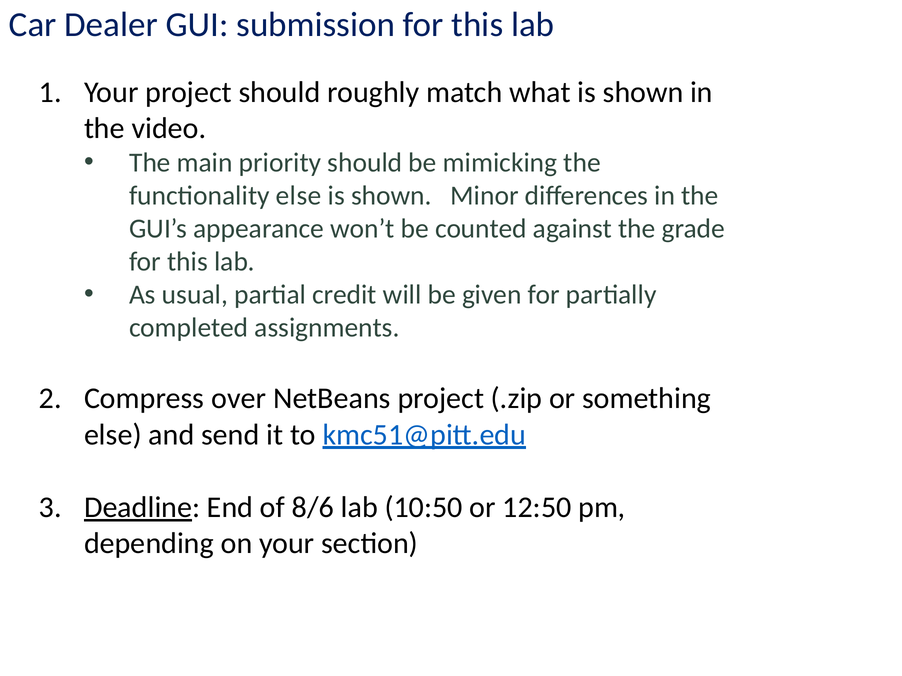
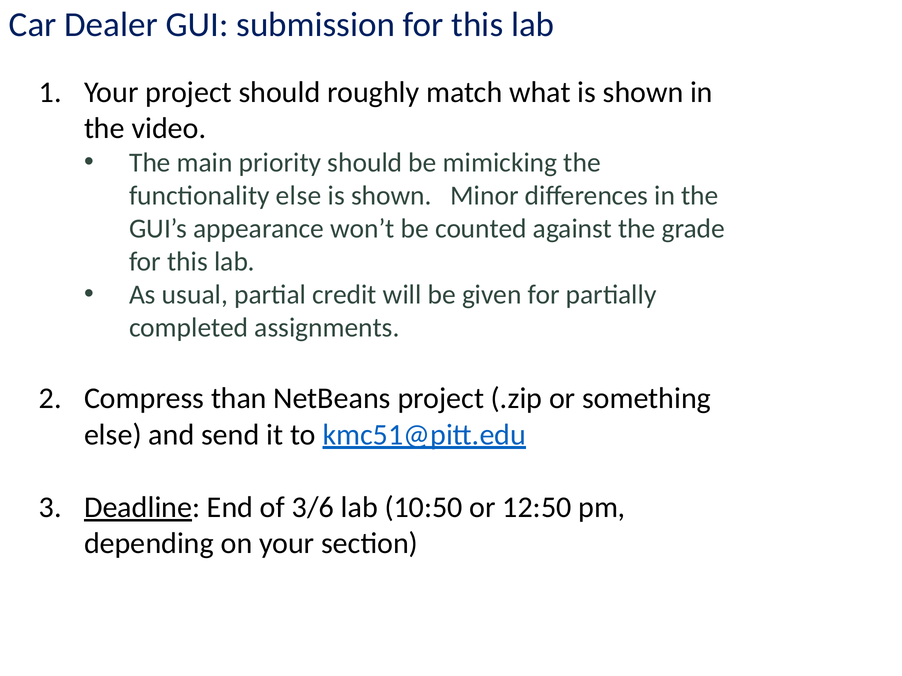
over: over -> than (239, 399)
8/6: 8/6 -> 3/6 (313, 508)
